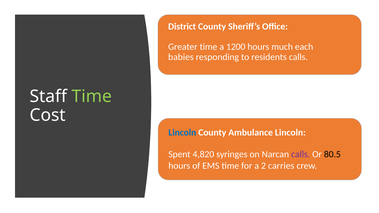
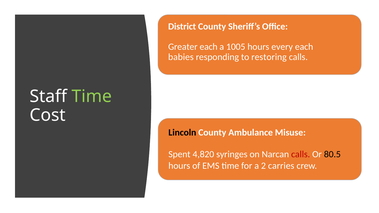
Greater time: time -> each (209, 47)
1200: 1200 -> 1005 (236, 47)
much: much -> every (282, 47)
residents: residents -> restoring (269, 57)
Lincoln colour: blue -> black (182, 133)
Ambulance Lincoln: Lincoln -> Misuse (290, 133)
calls colour: purple -> red (301, 154)
